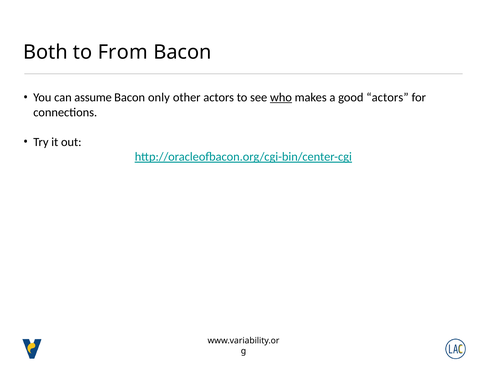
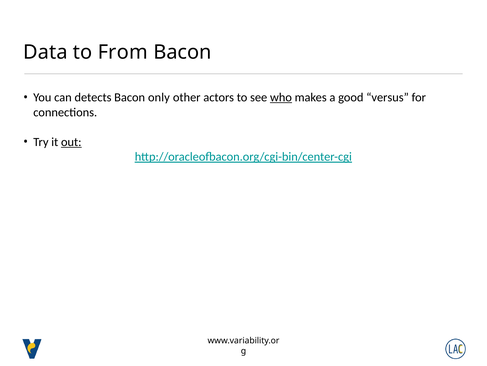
Both: Both -> Data (45, 52)
assume: assume -> detects (93, 97)
good actors: actors -> versus (388, 97)
out underline: none -> present (71, 142)
